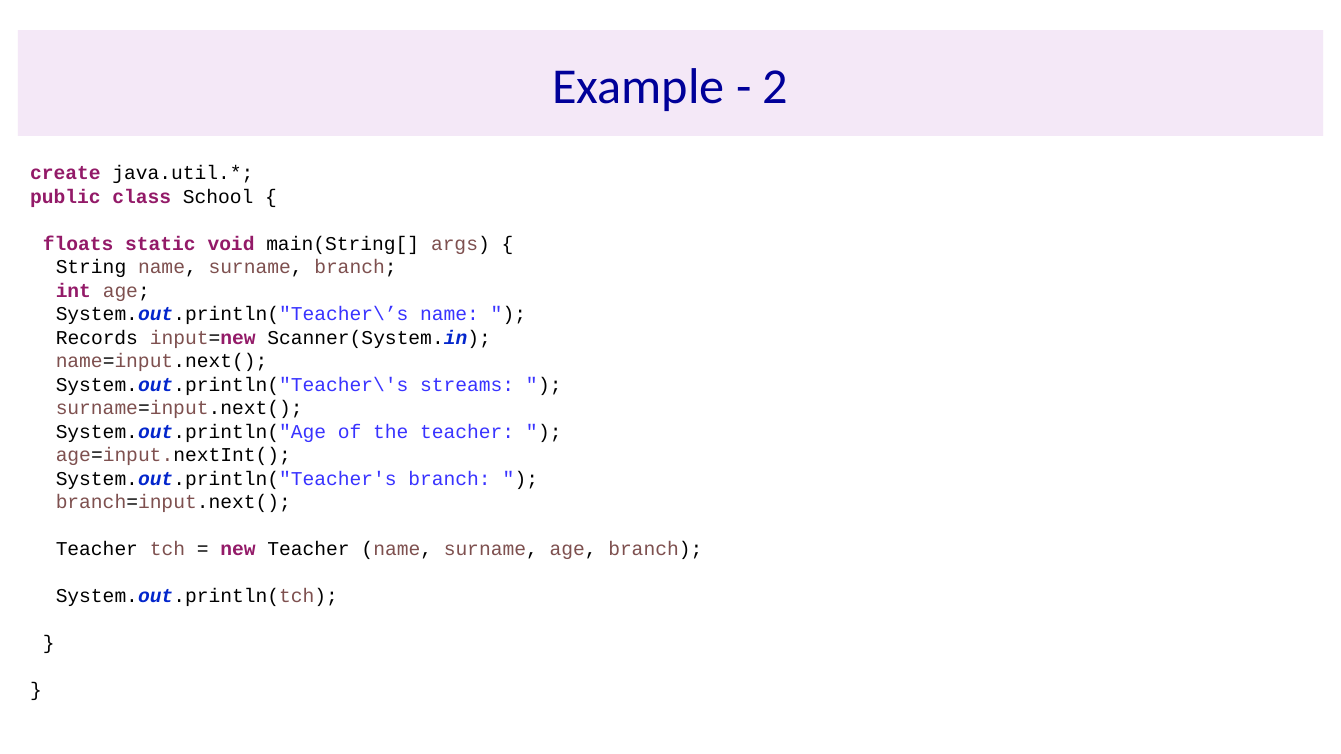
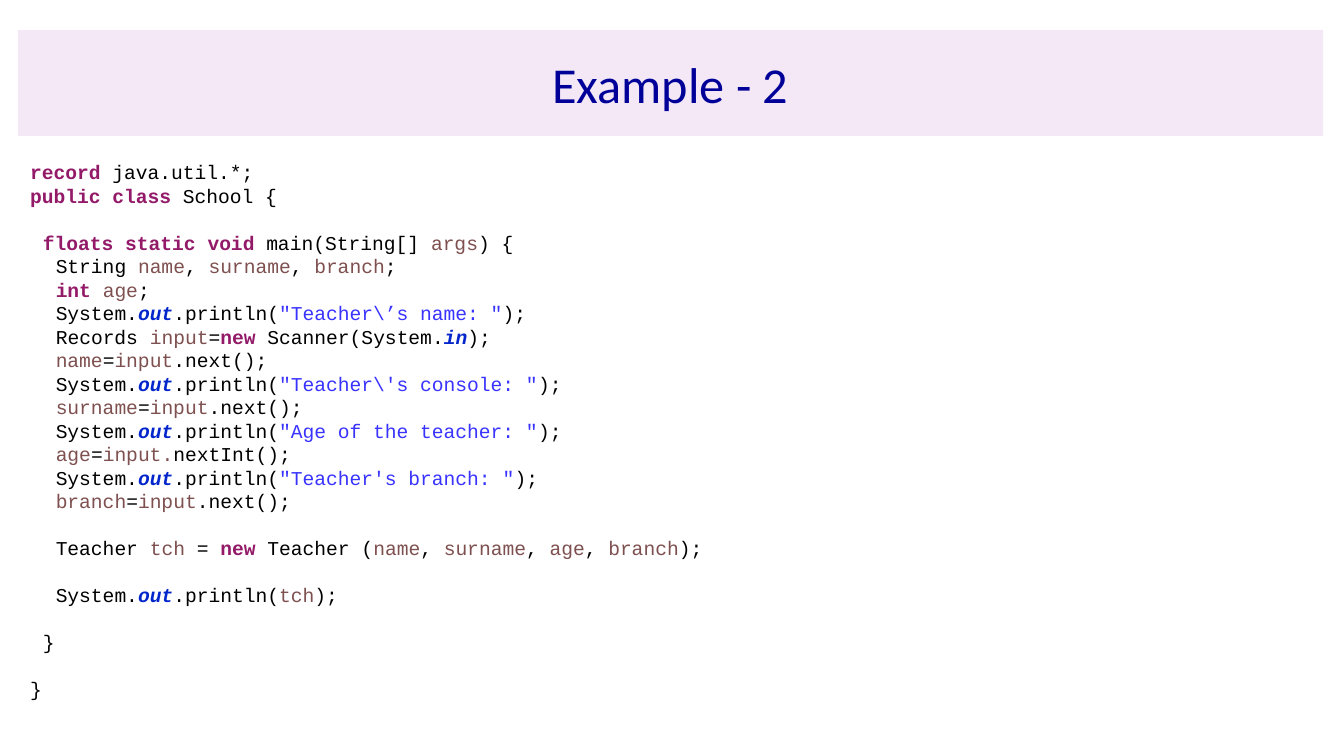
create: create -> record (65, 173)
streams: streams -> console (467, 385)
